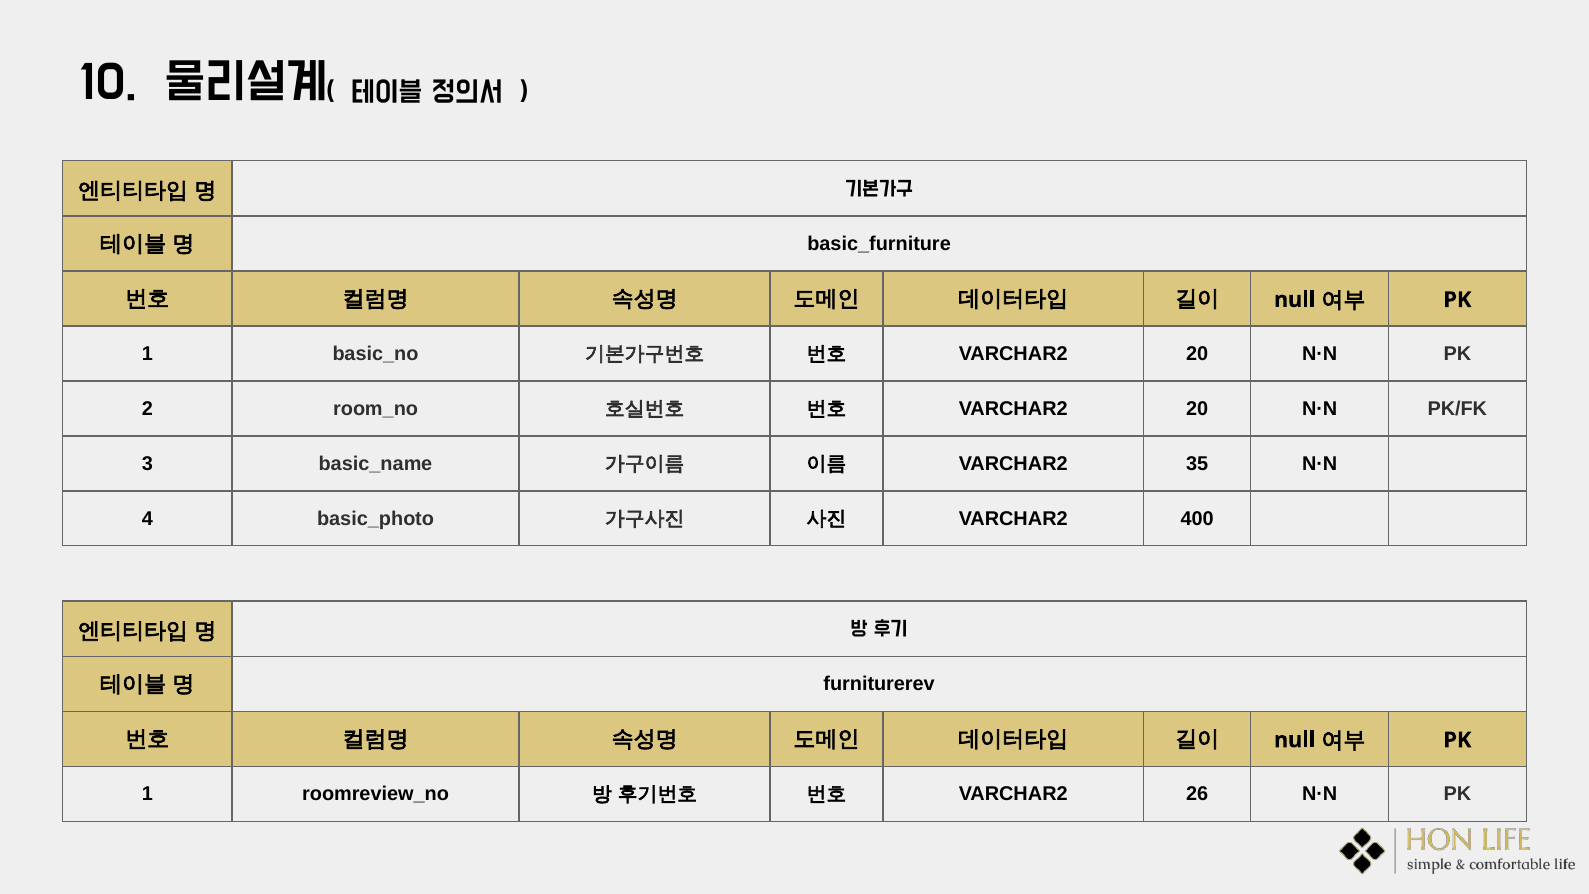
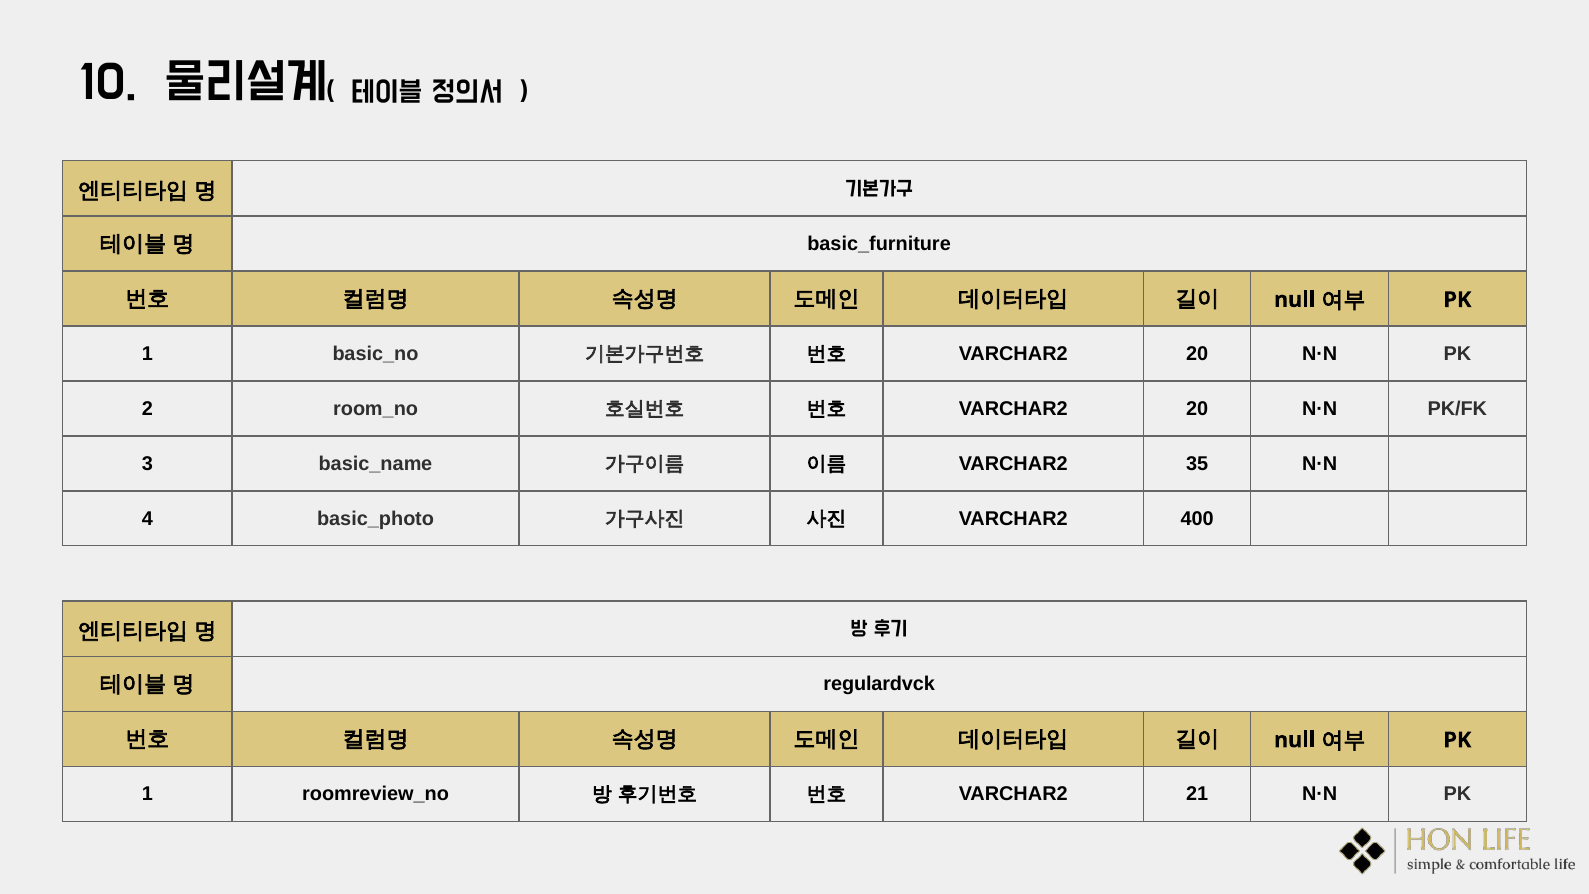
furniturerev: furniturerev -> regulardvck (879, 684)
26: 26 -> 21 (1197, 794)
